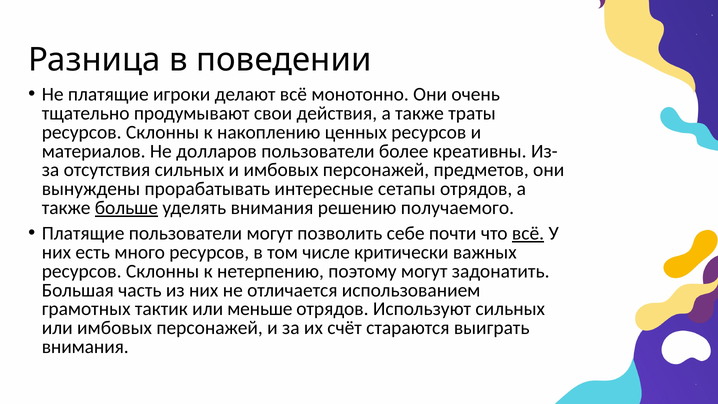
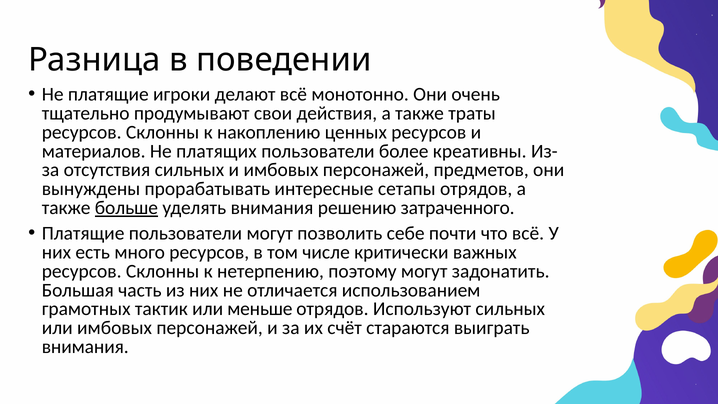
долларов: долларов -> платящих (216, 151)
получаемого: получаемого -> затраченного (458, 208)
всё underline: present -> none (528, 233)
